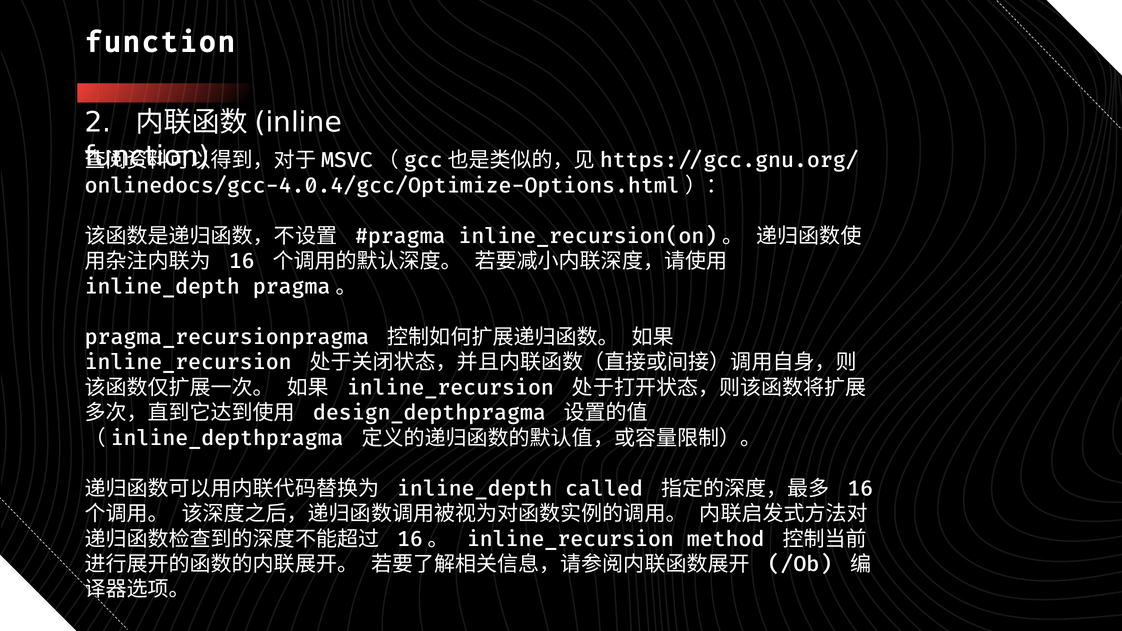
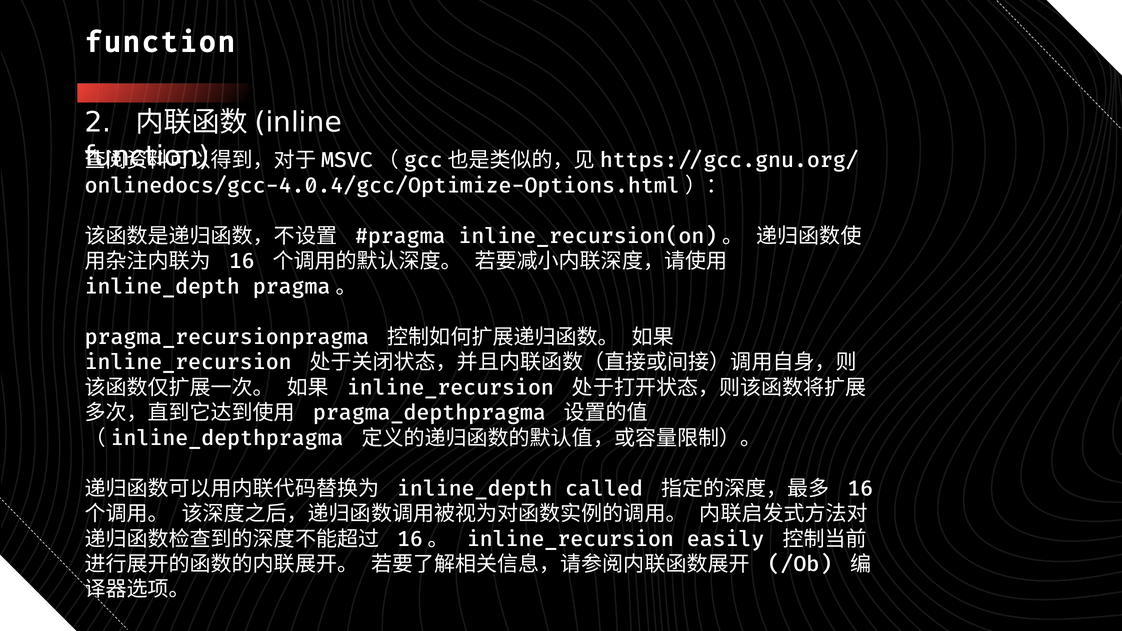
design_depthpragma: design_depthpragma -> pragma_depthpragma (429, 413)
method: method -> easily (726, 539)
